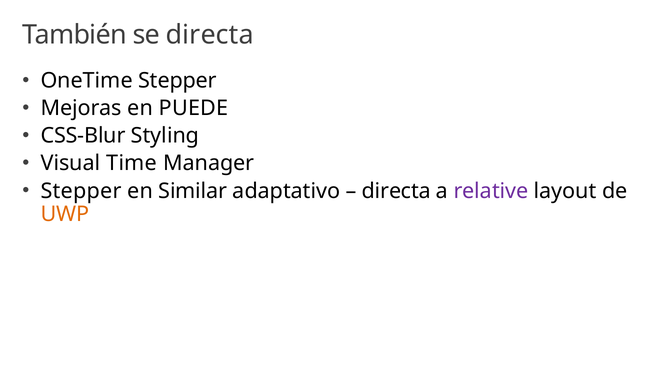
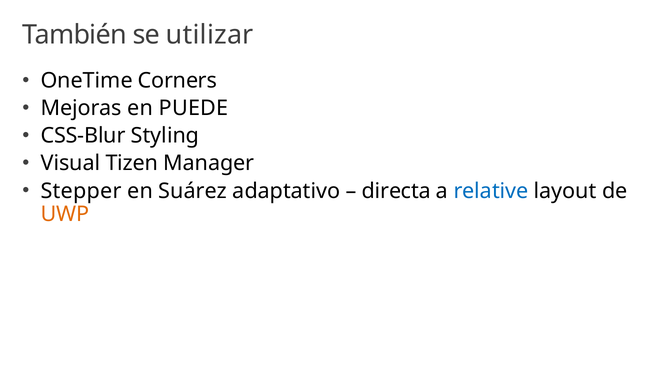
se directa: directa -> utilizar (210, 35)
OneTime Stepper: Stepper -> Corners (177, 81)
Time: Time -> Tizen (132, 163)
Similar: Similar -> Suárez (193, 191)
relative colour: purple -> blue (491, 191)
